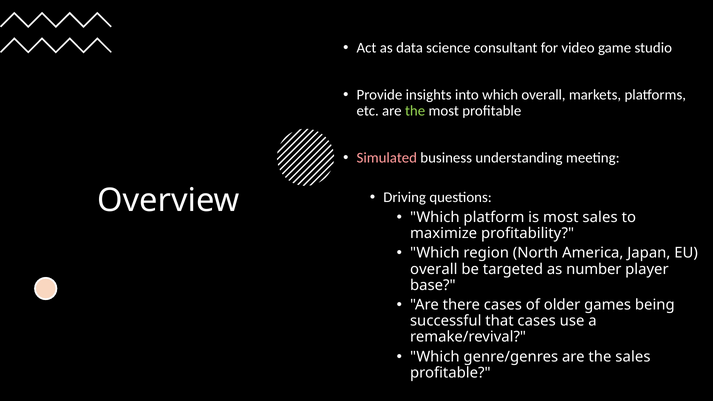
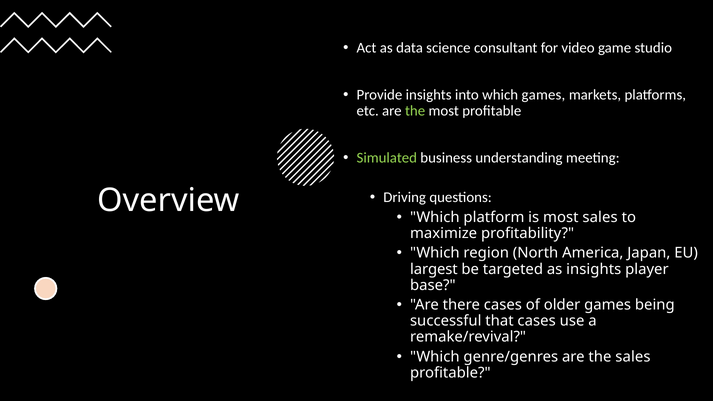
which overall: overall -> games (543, 95)
Simulated colour: pink -> light green (387, 158)
overall: overall -> largest (434, 269)
as number: number -> insights (594, 269)
